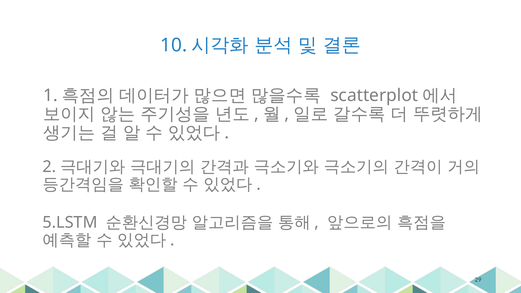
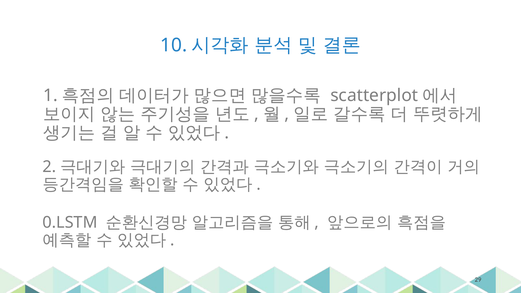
5.LSTM: 5.LSTM -> 0.LSTM (70, 222)
